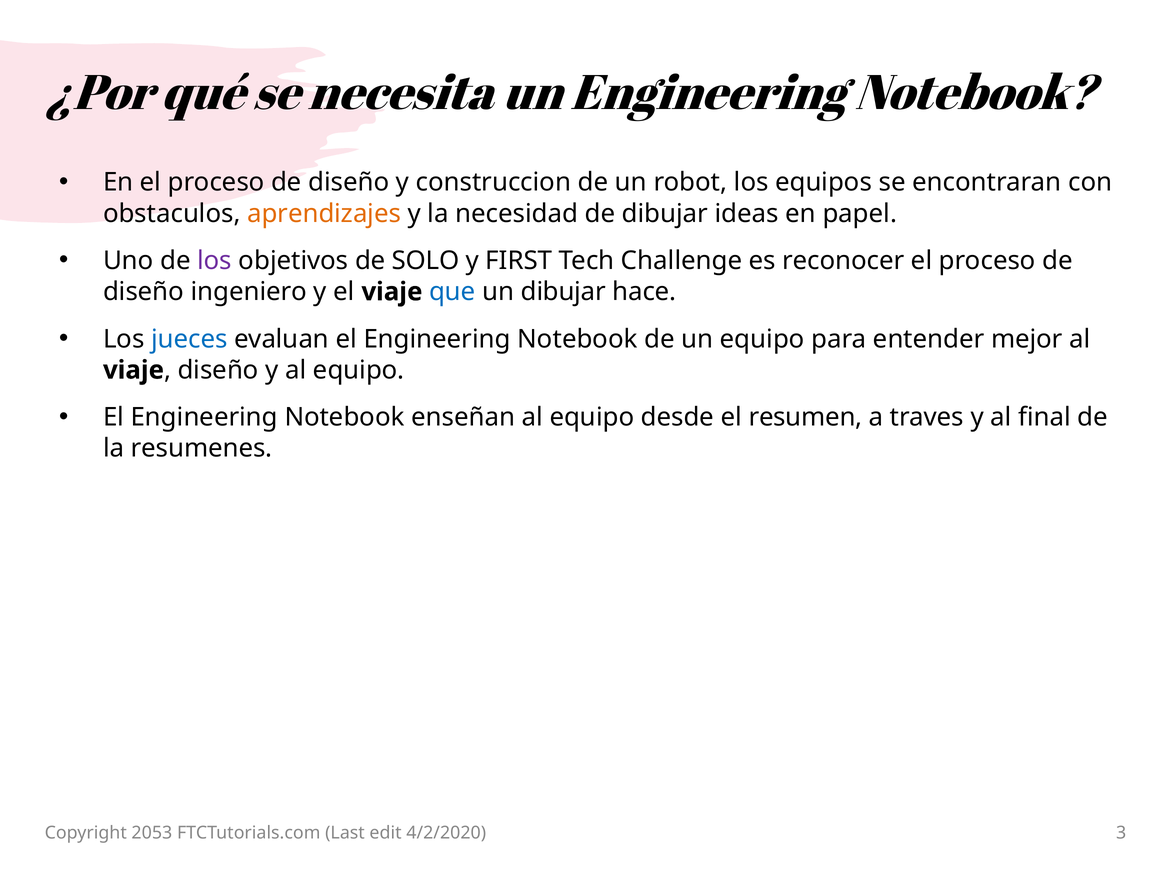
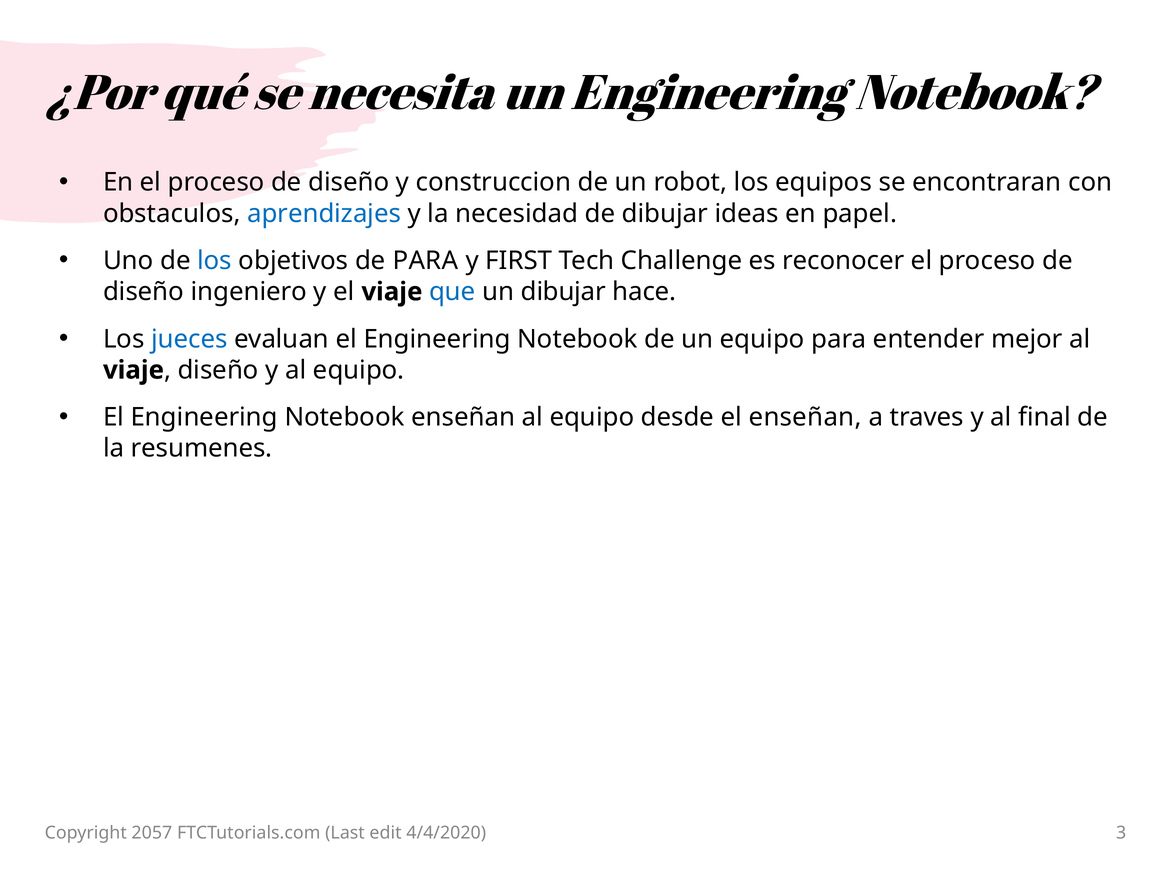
aprendizajes colour: orange -> blue (324, 214)
los colour: purple -> blue (215, 261)
de SOLO: SOLO -> PARA (425, 261)
el resumen: resumen -> enseñan (805, 418)
2053: 2053 -> 2057 (152, 834)
4/2/2020: 4/2/2020 -> 4/4/2020 (446, 834)
